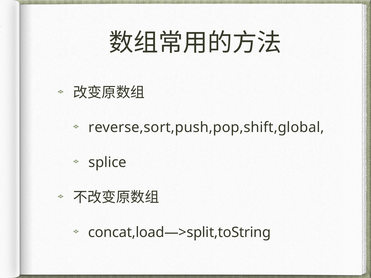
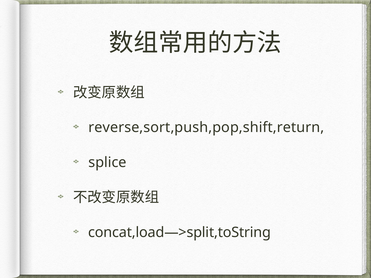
reverse,sort,push,pop,shift,global: reverse,sort,push,pop,shift,global -> reverse,sort,push,pop,shift,return (206, 128)
